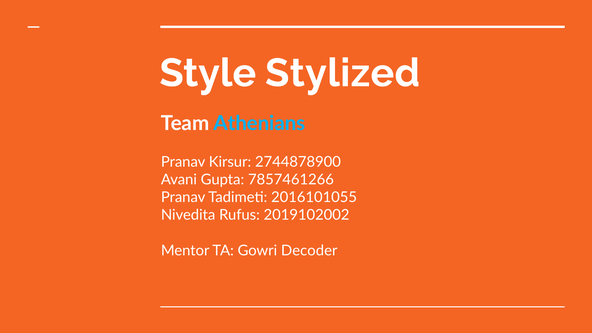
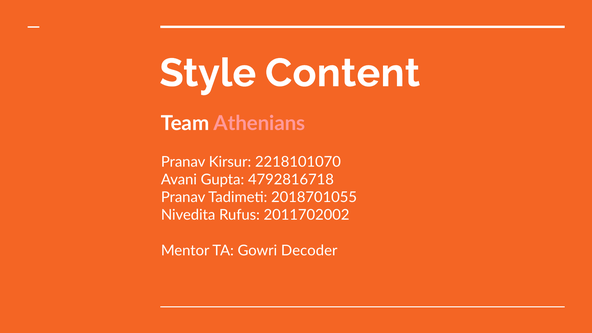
Stylized: Stylized -> Content (343, 73)
Athenians colour: light blue -> pink (259, 123)
2744878900: 2744878900 -> 2218101070 (298, 162)
7857461266: 7857461266 -> 4792816718 (291, 180)
2016101055: 2016101055 -> 2018701055 (314, 197)
2019102002: 2019102002 -> 2011702002 (307, 215)
